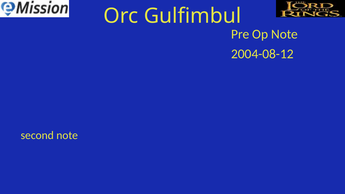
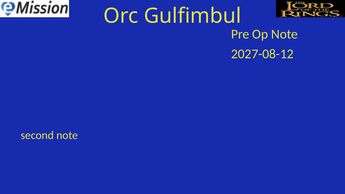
2004-08-12: 2004-08-12 -> 2027-08-12 (262, 54)
